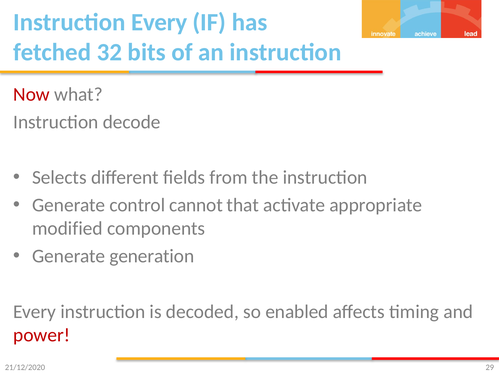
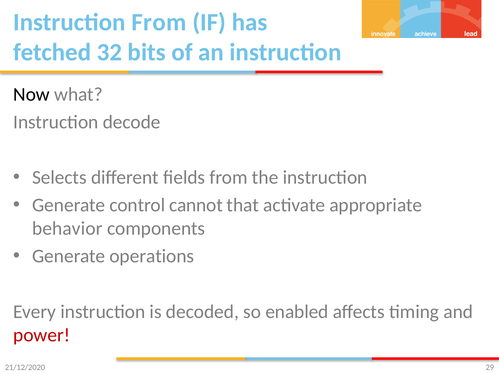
Instruction Every: Every -> From (159, 22)
Now colour: red -> black (32, 94)
modified: modified -> behavior (67, 229)
generation: generation -> operations (152, 256)
